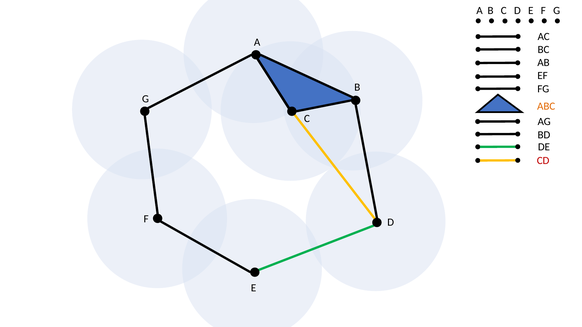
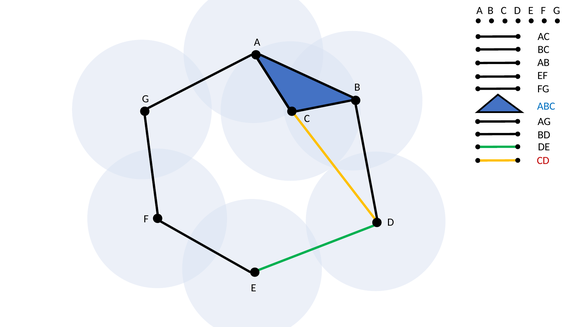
ABC colour: orange -> blue (546, 106)
